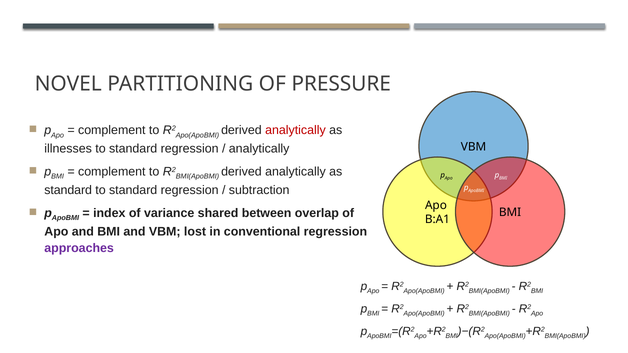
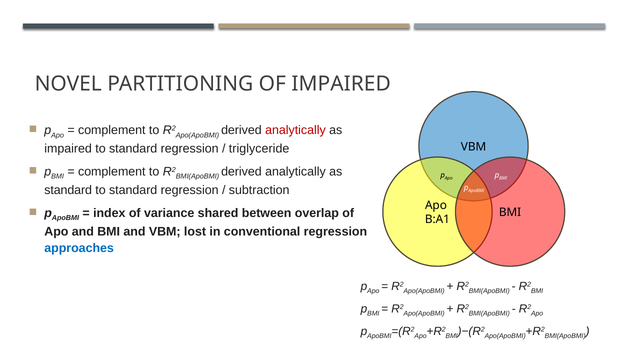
OF PRESSURE: PRESSURE -> IMPAIRED (341, 84)
illnesses: illnesses -> impaired (68, 149)
analytically: analytically -> triglyceride (259, 149)
approaches colour: purple -> blue (79, 248)
